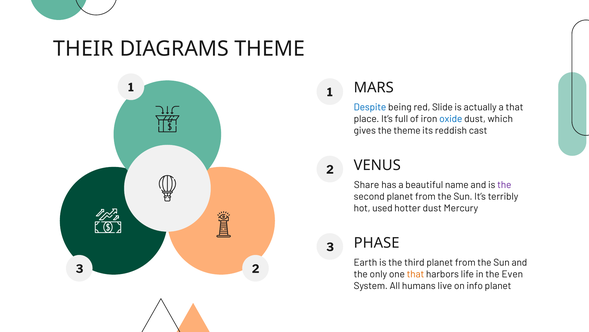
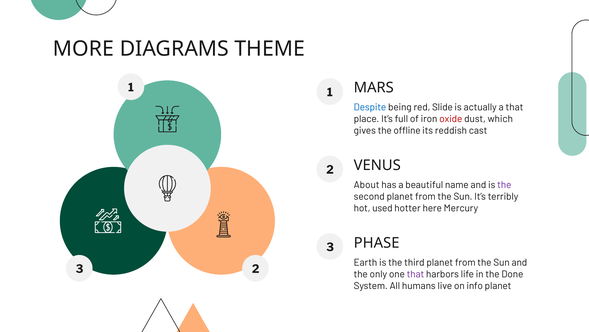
THEIR: THEIR -> MORE (83, 49)
oxide colour: blue -> red (451, 119)
the theme: theme -> offline (407, 130)
Share: Share -> About (367, 184)
hotter dust: dust -> here (432, 208)
that colour: orange -> purple (415, 274)
Even: Even -> Done (512, 274)
